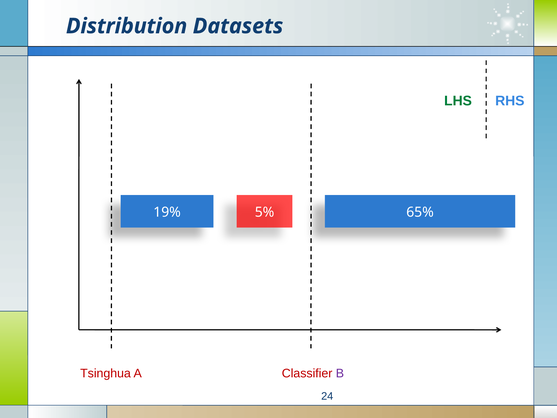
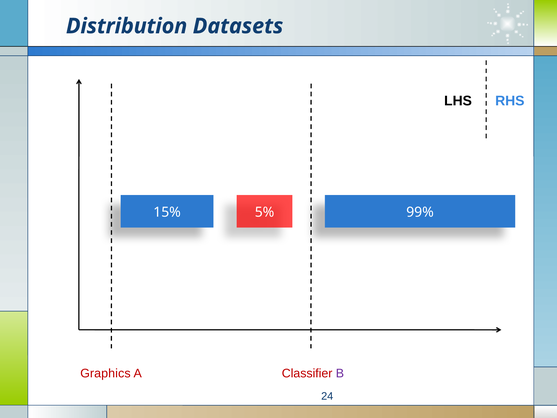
LHS colour: green -> black (458, 101)
19%: 19% -> 15% (167, 212)
65%: 65% -> 99% (420, 212)
Tsinghua: Tsinghua -> Graphics (105, 373)
